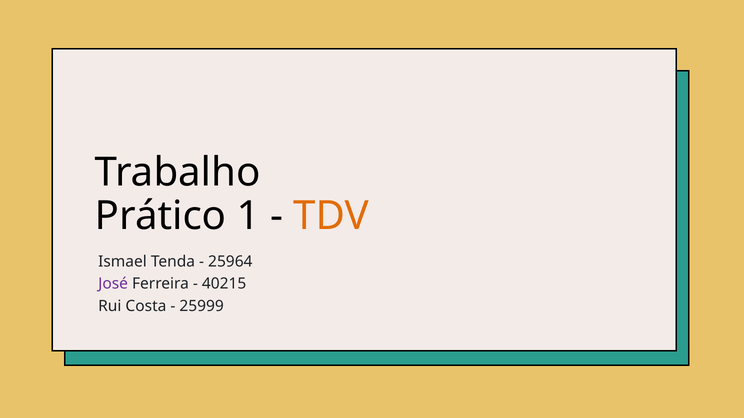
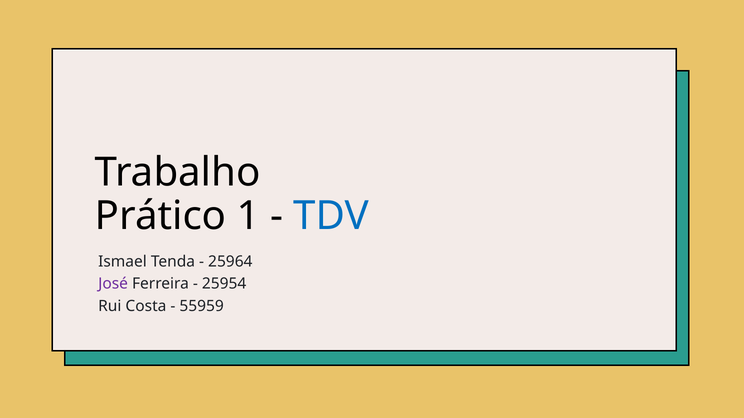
TDV colour: orange -> blue (331, 216)
40215: 40215 -> 25954 (224, 284)
25999: 25999 -> 55959 (202, 307)
